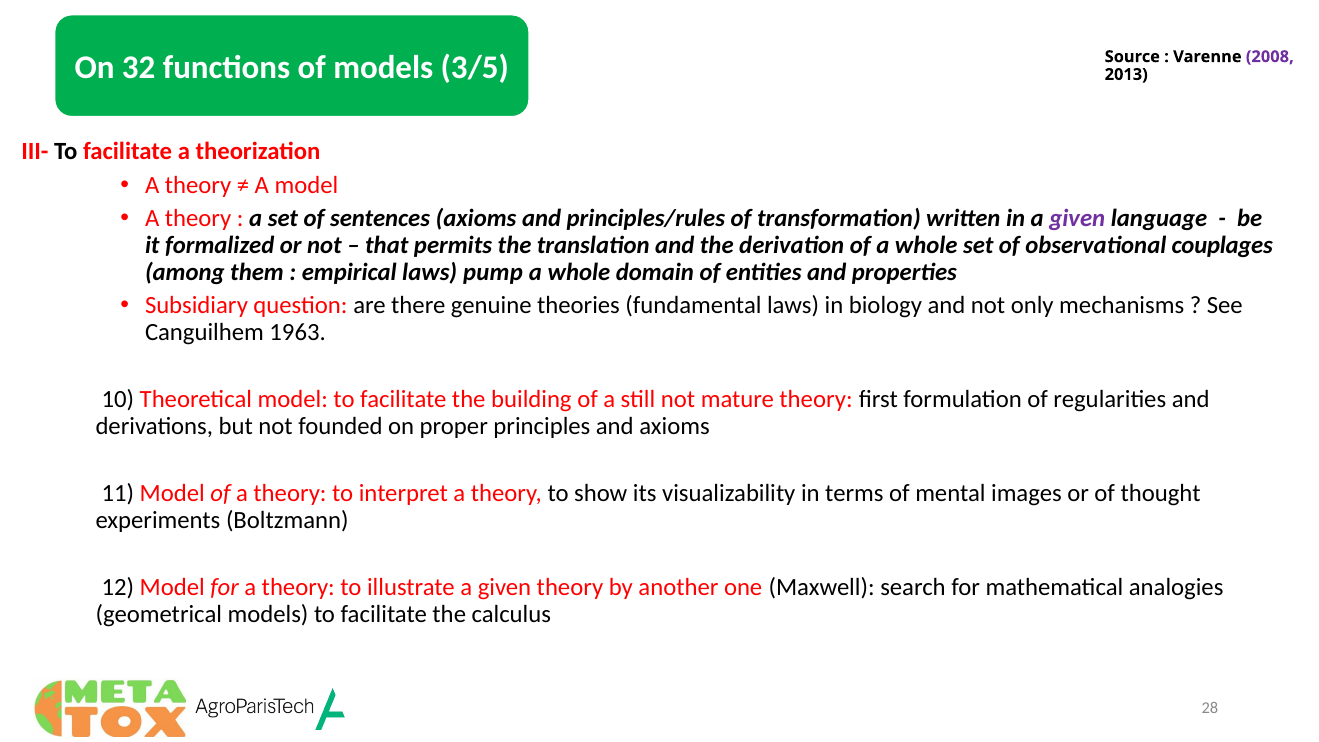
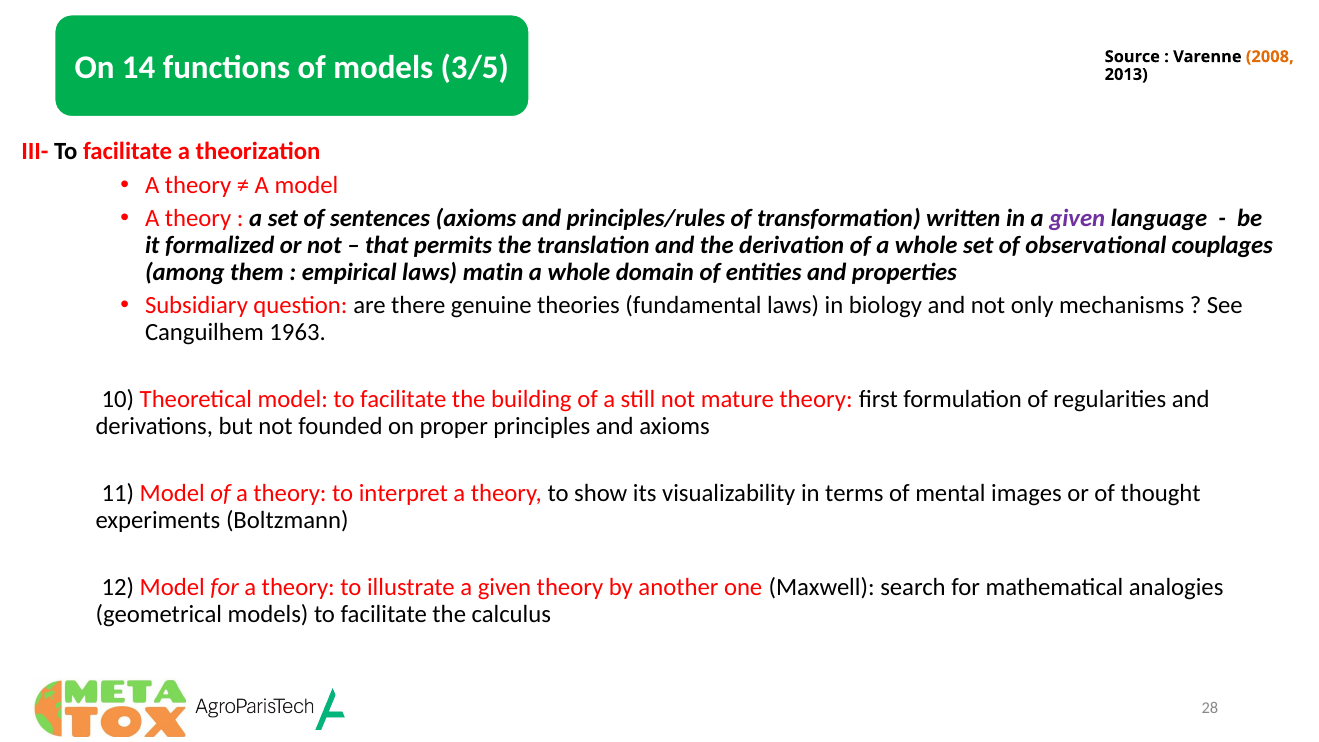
2008 colour: purple -> orange (1270, 57)
32: 32 -> 14 (139, 68)
pump: pump -> matin (493, 272)
